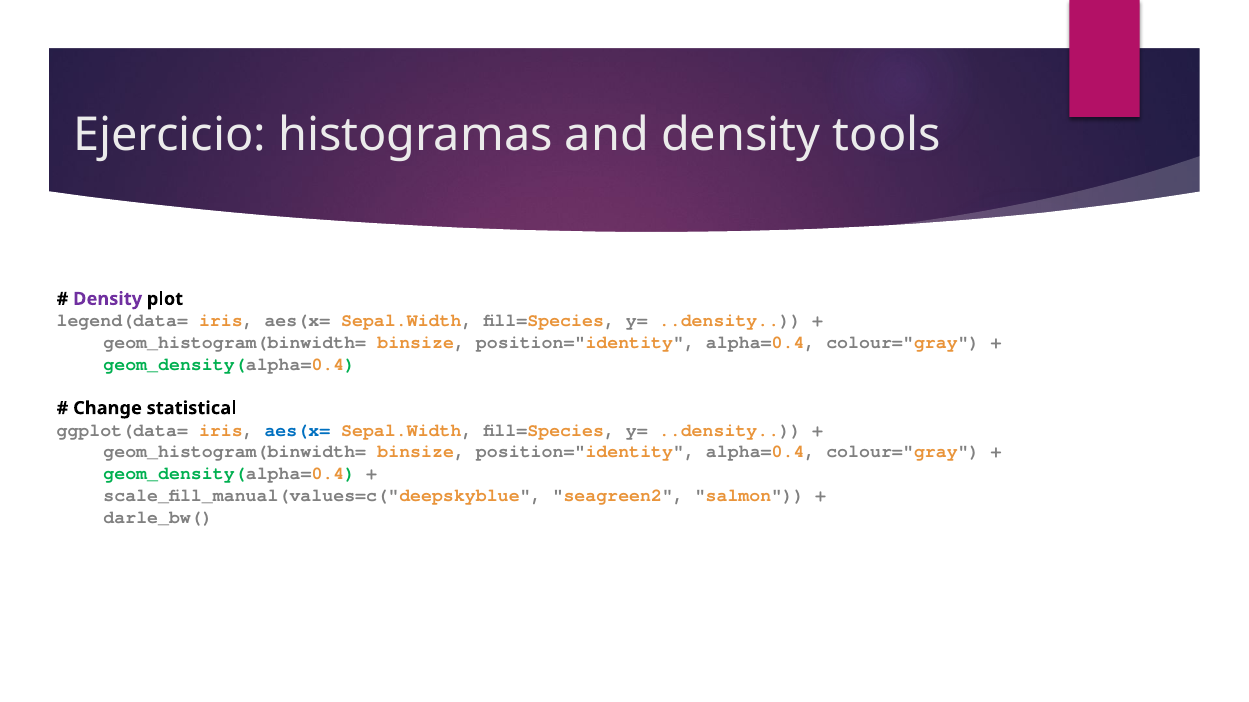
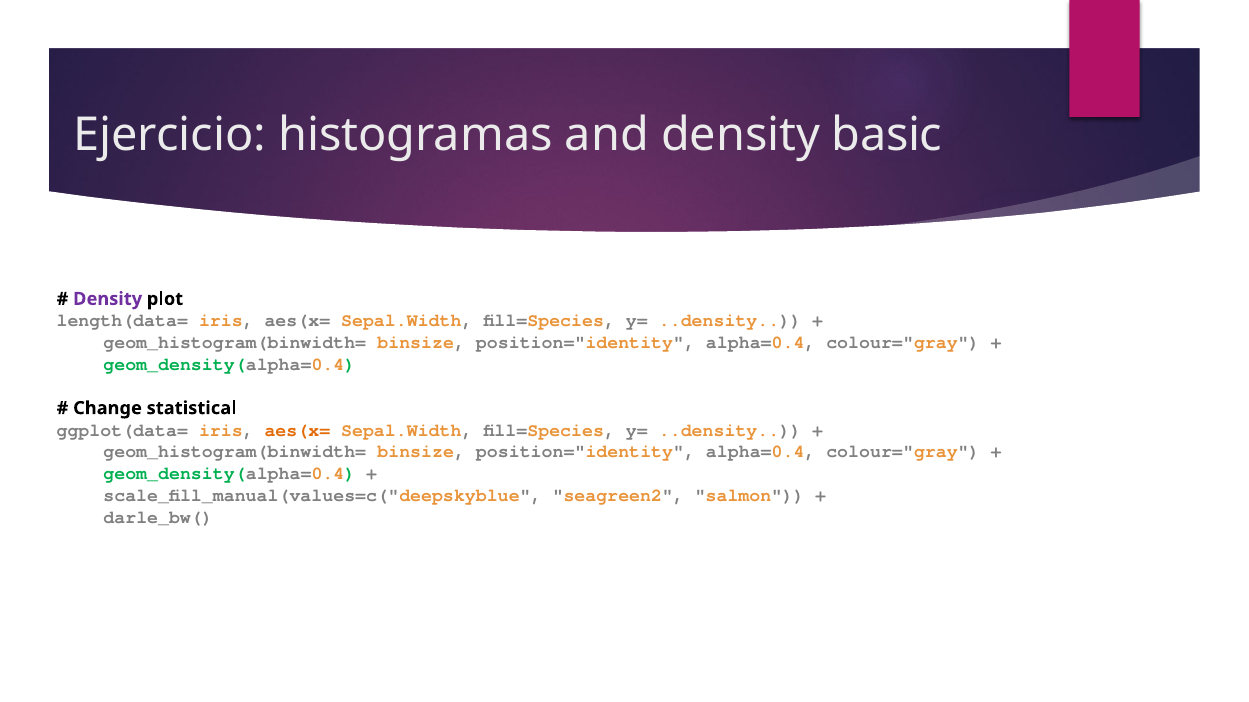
tools: tools -> basic (887, 135)
legend(data=: legend(data= -> length(data= (122, 321)
aes(x= colour: blue -> orange (297, 430)
